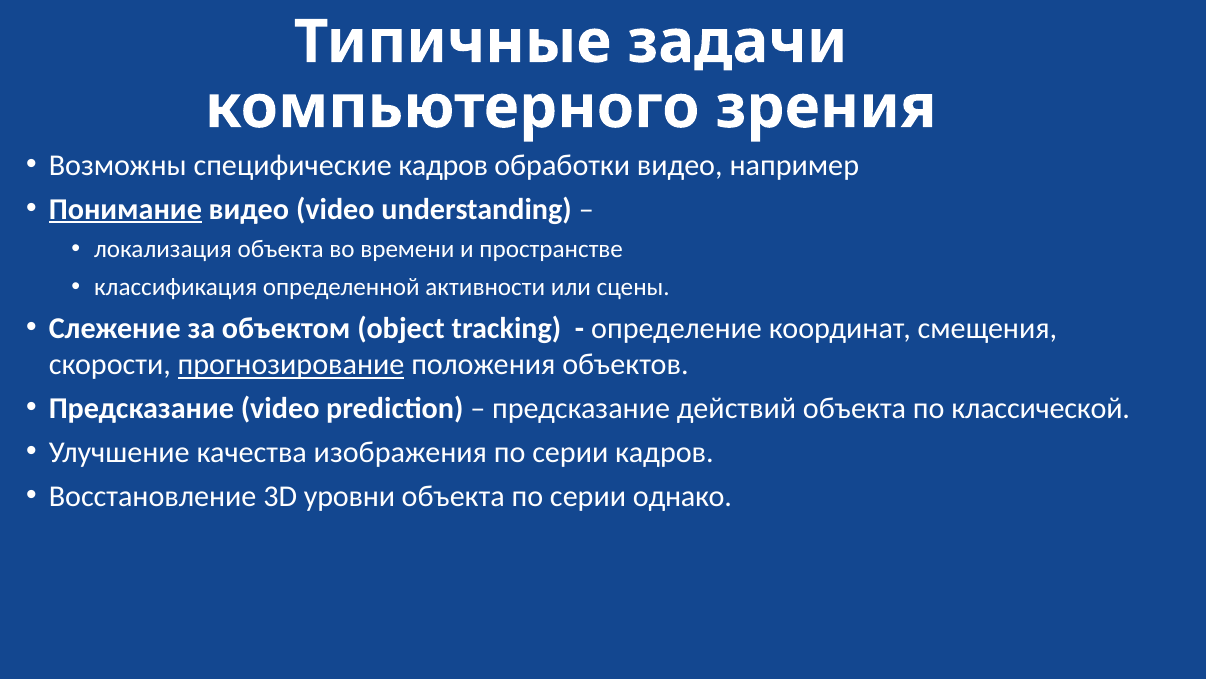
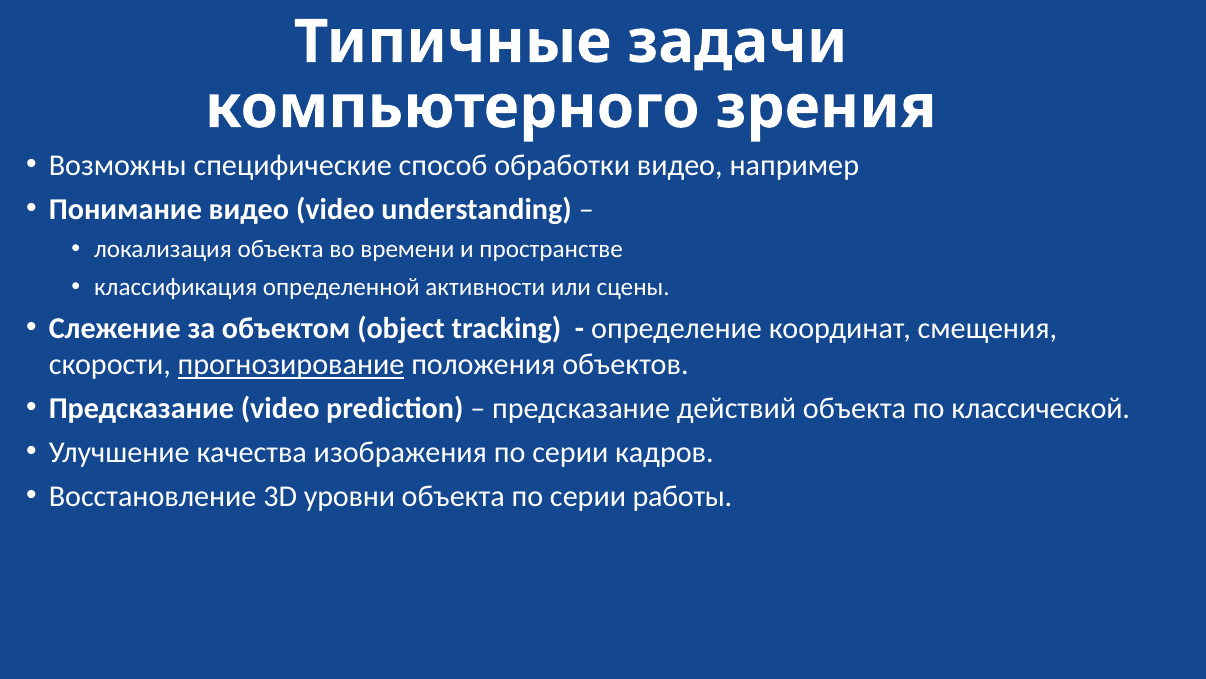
специфические кадров: кадров -> способ (443, 165)
Понимание underline: present -> none (125, 209)
однако: однако -> работы (682, 496)
